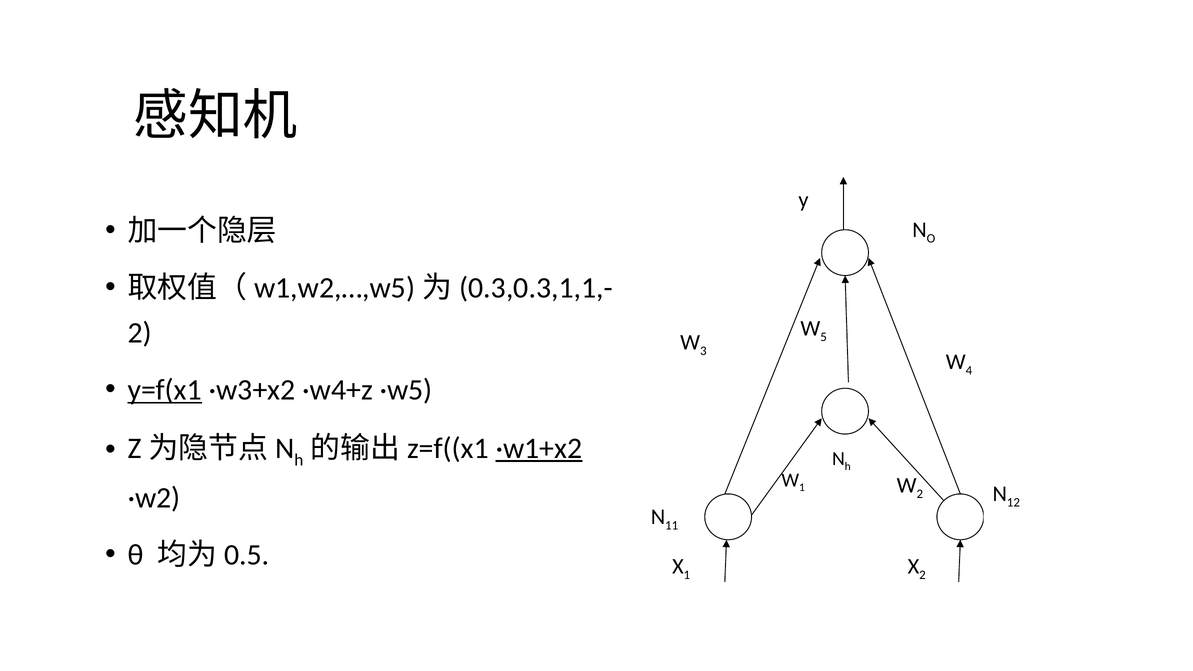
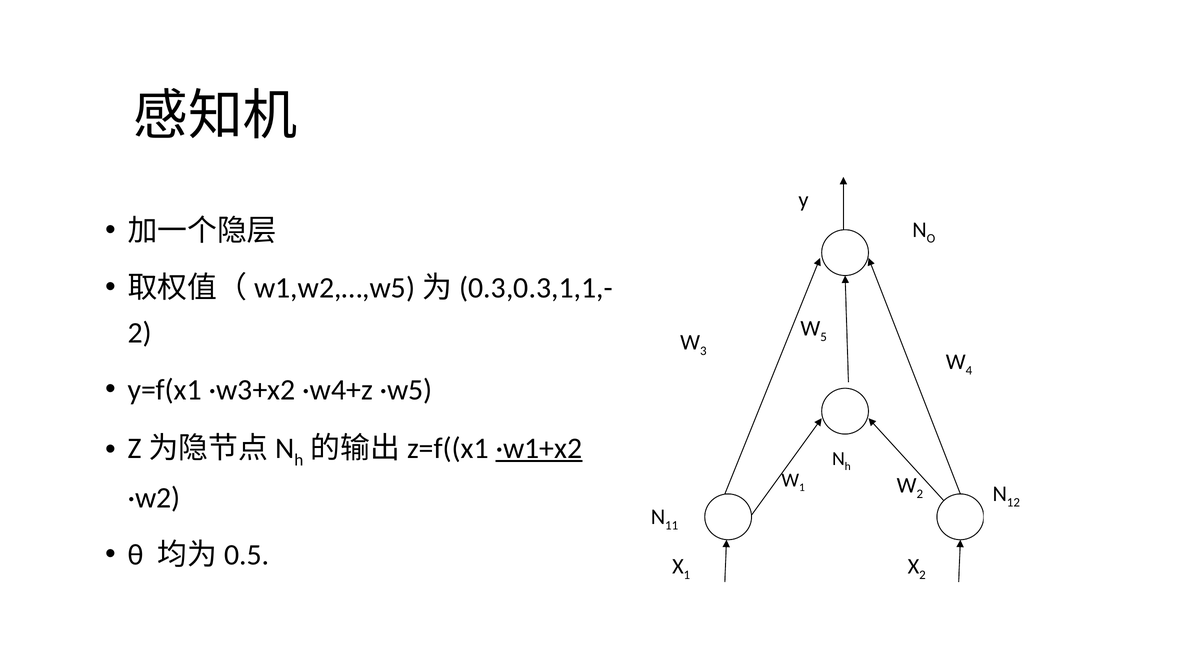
y=f(x1 underline: present -> none (165, 390)
